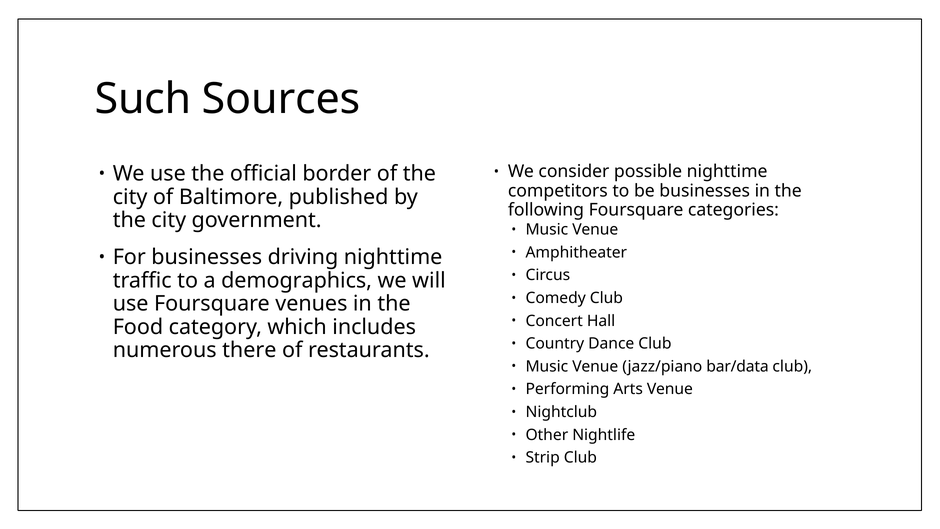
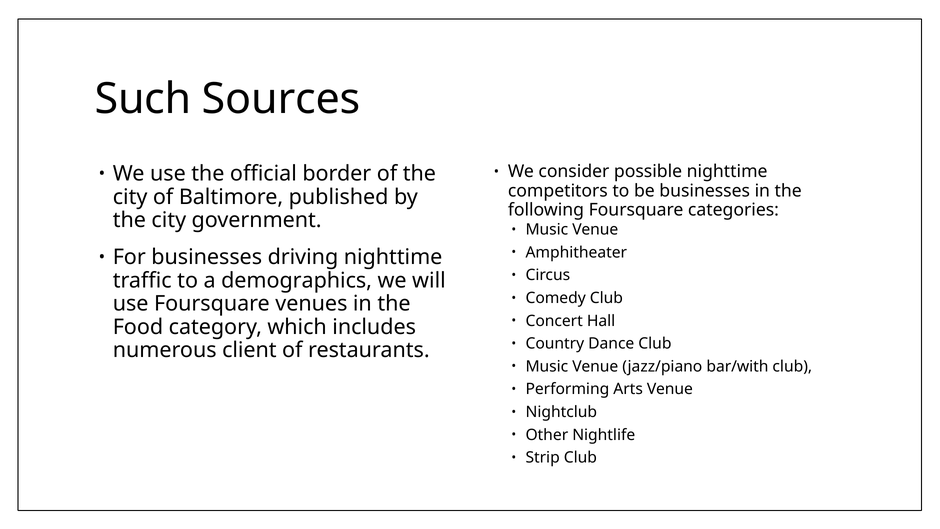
there: there -> client (249, 350)
bar/data: bar/data -> bar/with (737, 366)
